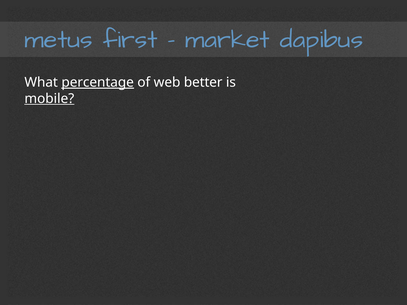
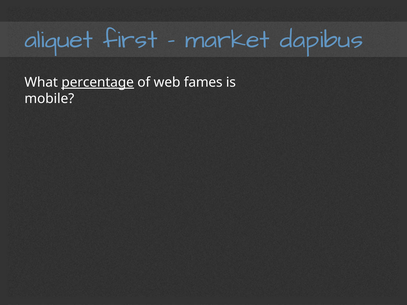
metus: metus -> aliquet (59, 39)
better: better -> fames (203, 82)
mobile underline: present -> none (49, 99)
